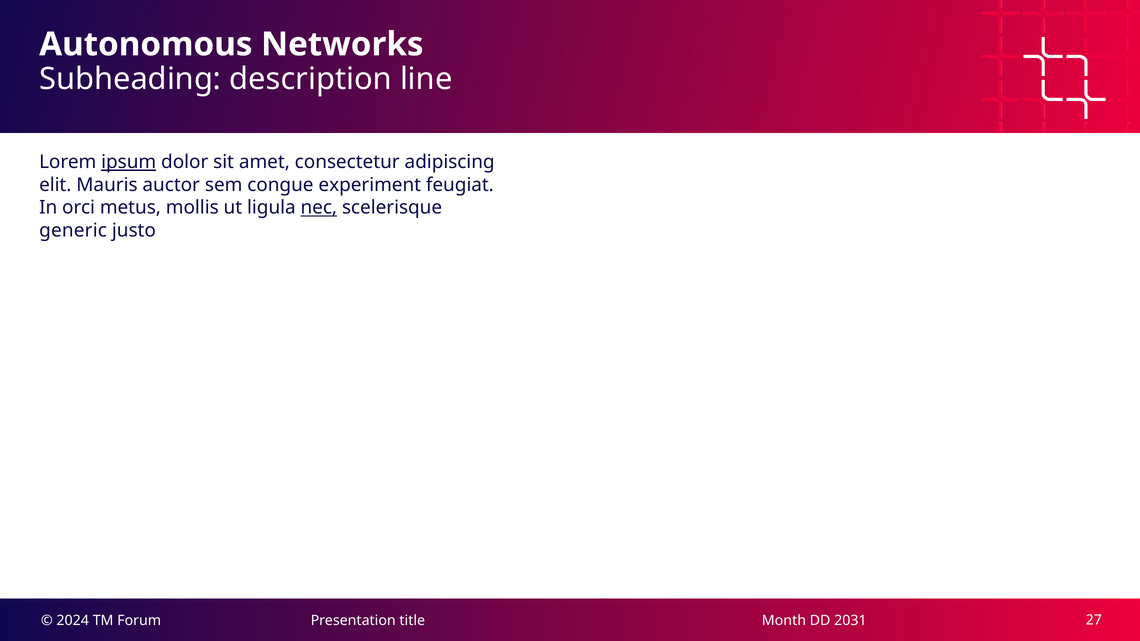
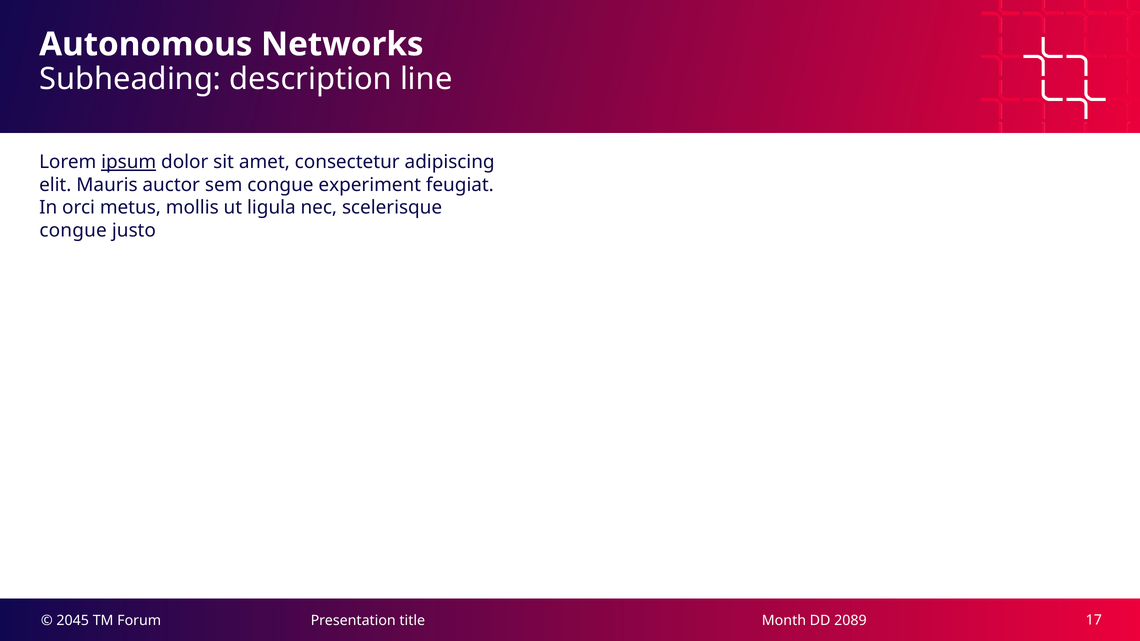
nec underline: present -> none (319, 208)
generic: generic -> congue (73, 231)
2024: 2024 -> 2045 (73, 621)
2031: 2031 -> 2089 (850, 621)
27: 27 -> 17 (1094, 620)
